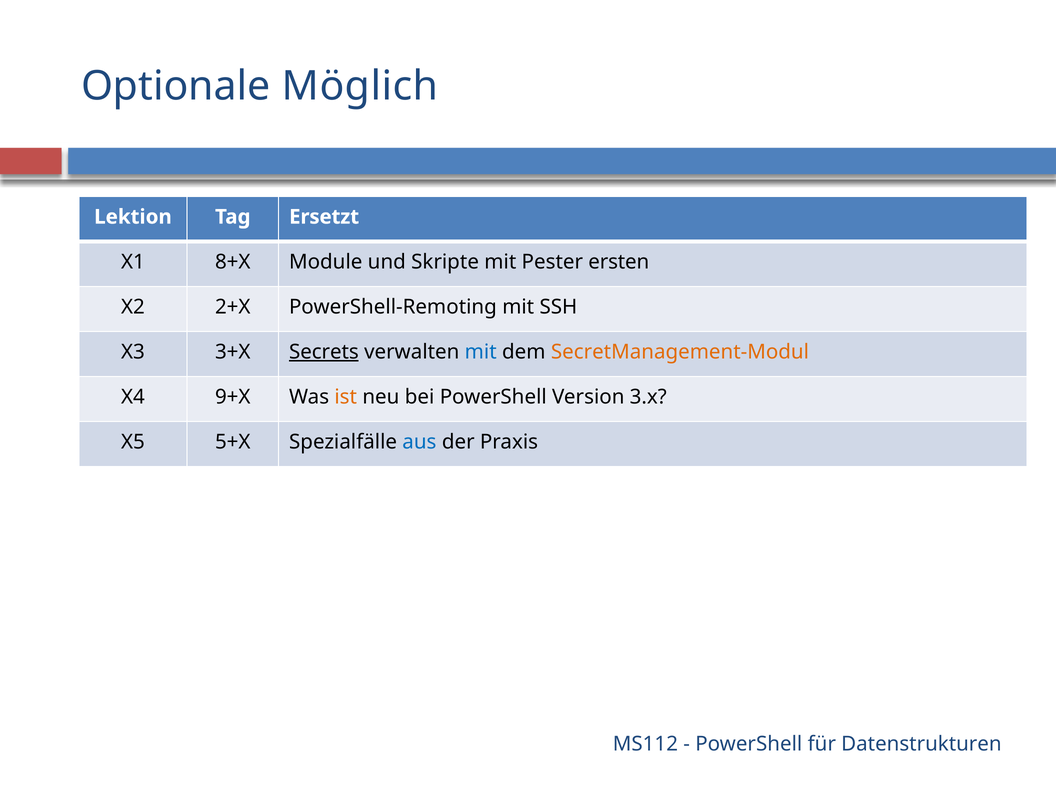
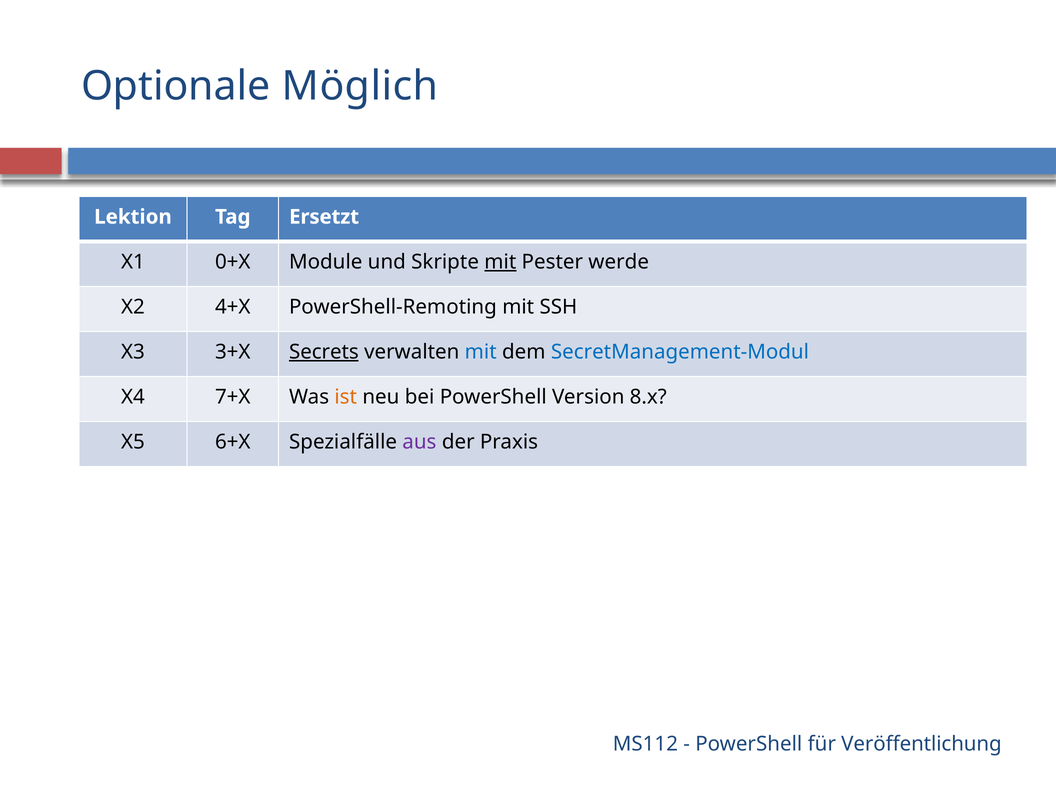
8+X: 8+X -> 0+X (233, 262)
mit underline: none -> present (500, 262)
ersten: ersten -> werde (619, 262)
2+X: 2+X -> 4+X (233, 307)
SecretManagement-Modul colour: orange -> blue (680, 352)
9+X: 9+X -> 7+X (233, 397)
3.x: 3.x -> 8.x (648, 397)
5+X: 5+X -> 6+X (233, 442)
aus colour: blue -> purple (419, 442)
Datenstrukturen: Datenstrukturen -> Veröffentlichung (921, 744)
